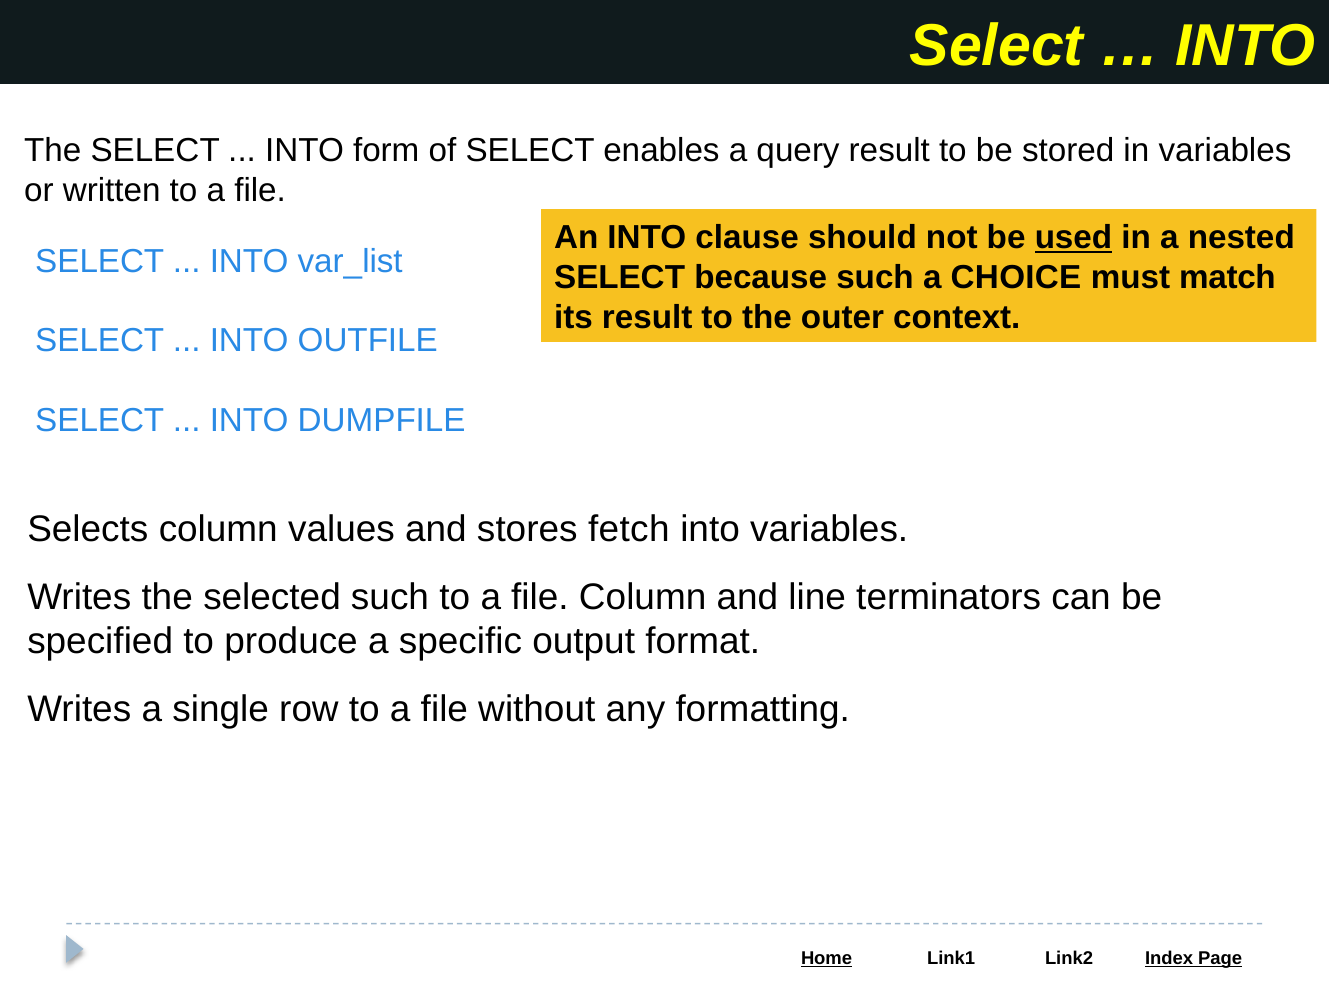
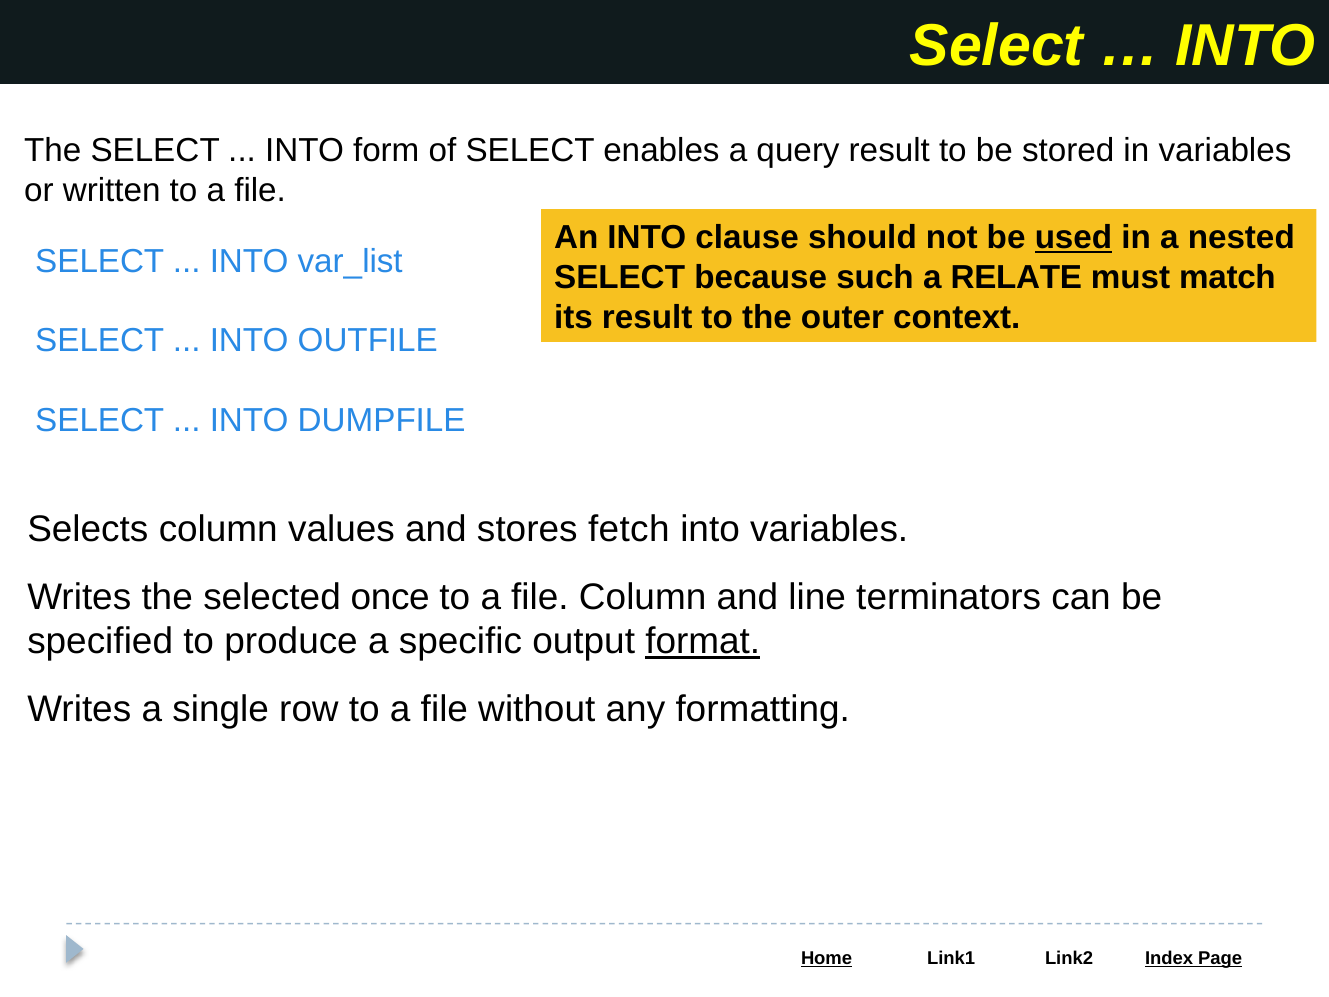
CHOICE: CHOICE -> RELATE (1016, 278)
selected such: such -> once (390, 597)
format underline: none -> present (703, 641)
